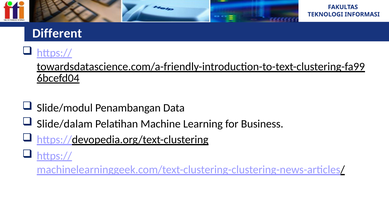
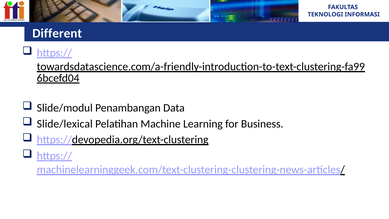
Slide/dalam: Slide/dalam -> Slide/lexical (65, 124)
